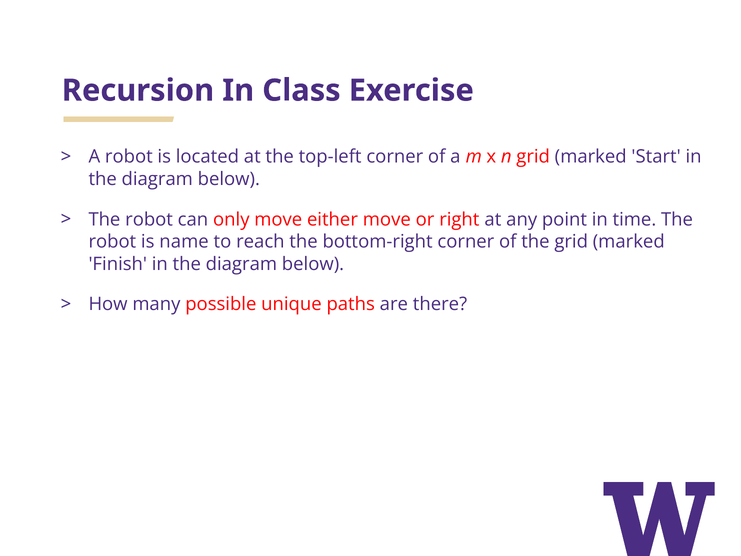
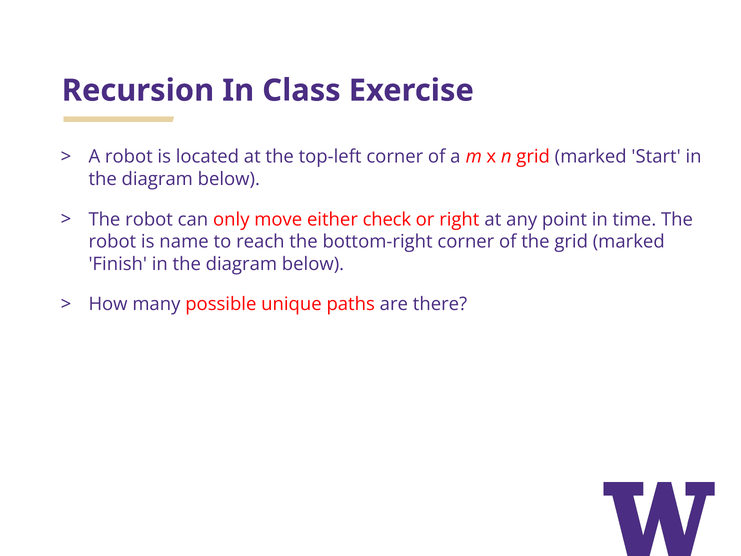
either move: move -> check (387, 219)
